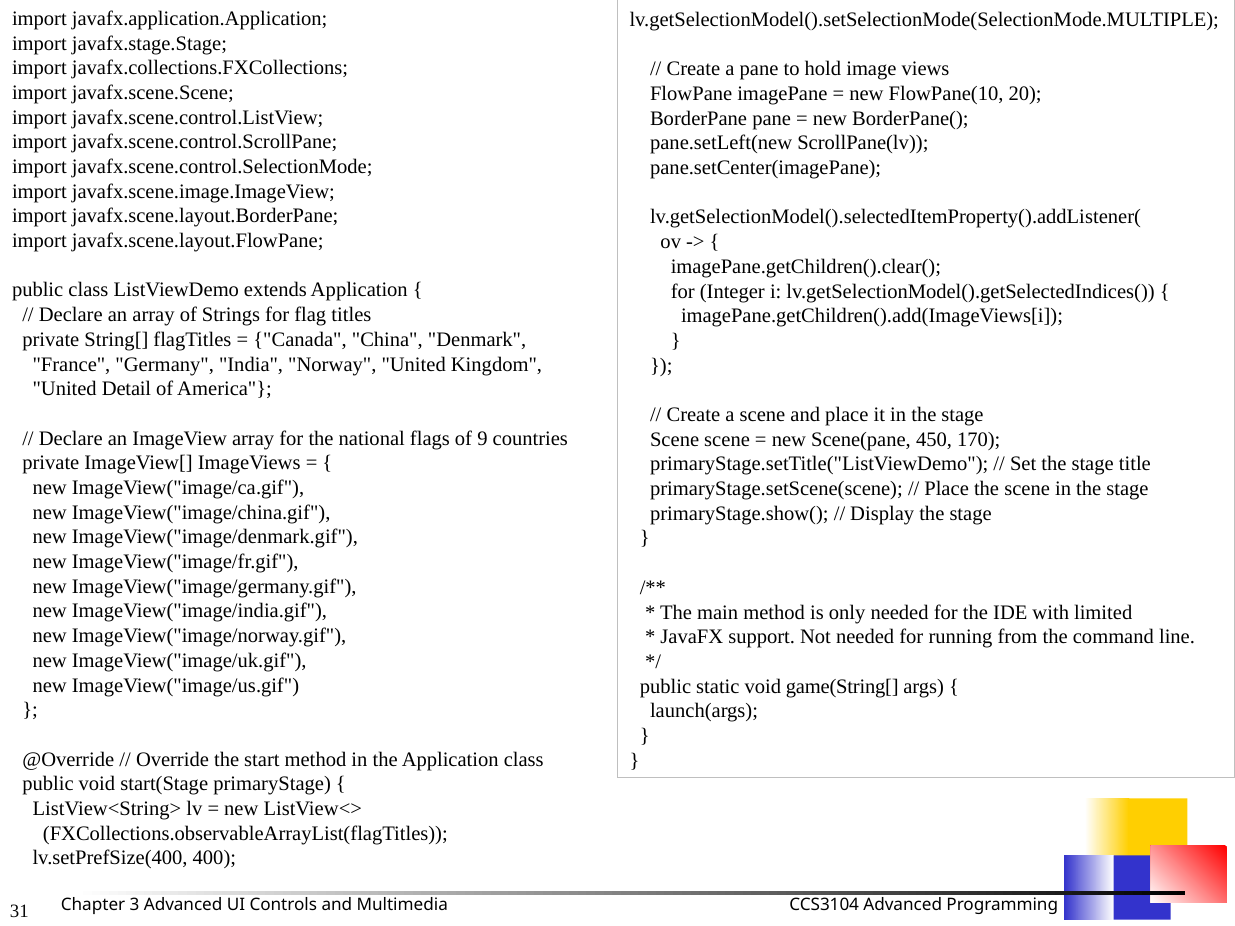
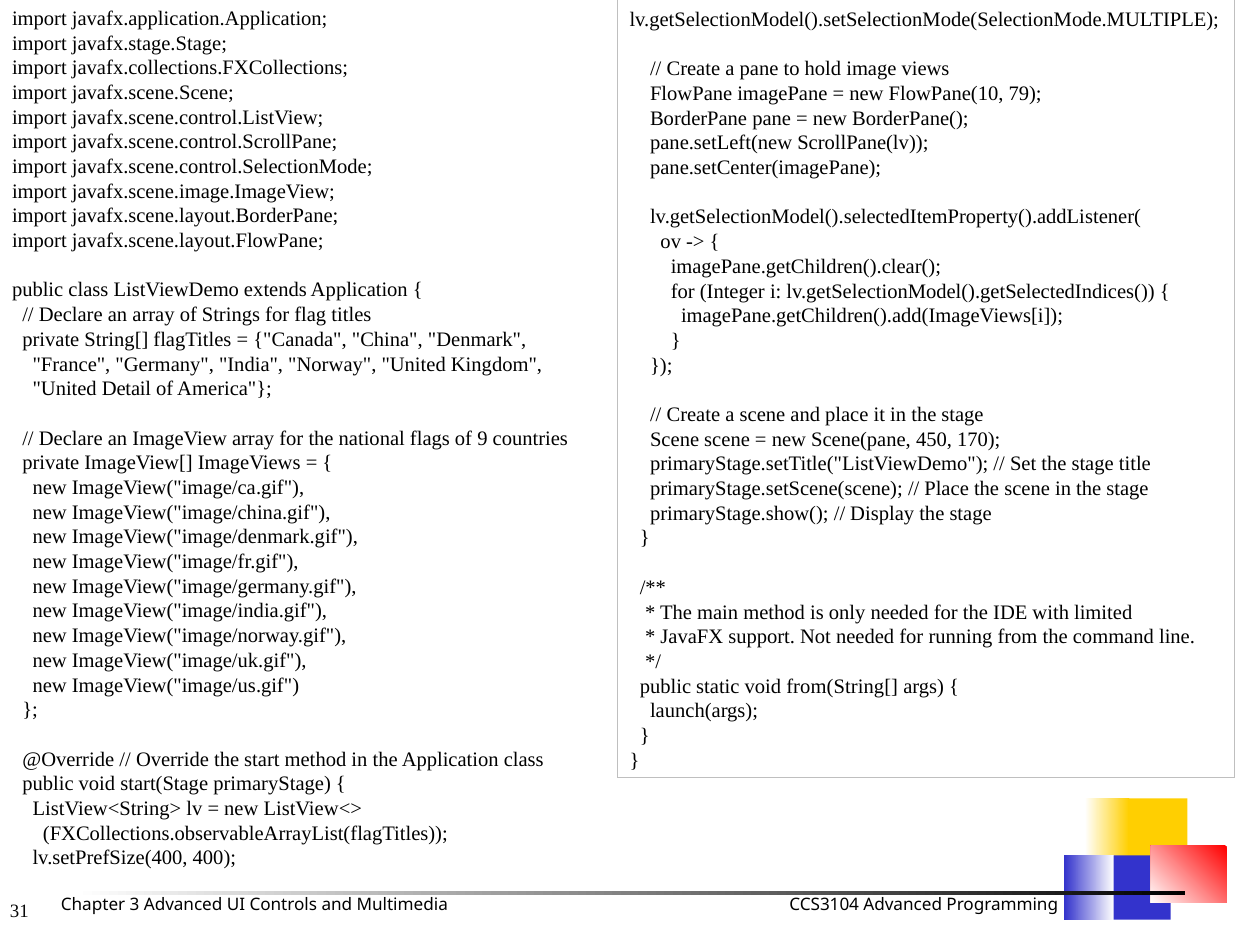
20: 20 -> 79 (1025, 94)
game(String[: game(String[ -> from(String[ (842, 687)
